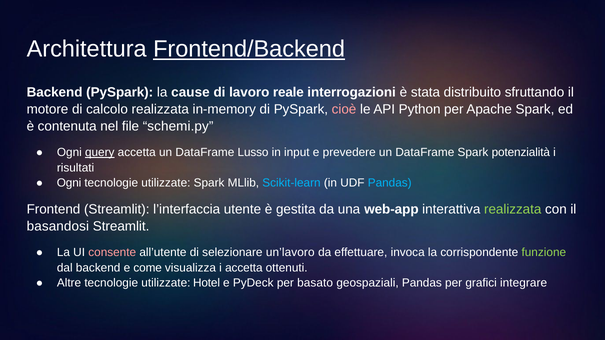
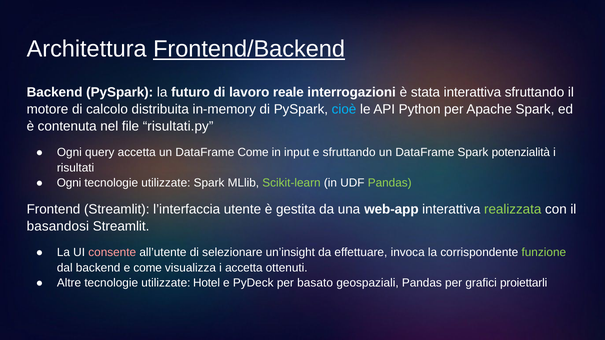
cause: cause -> futuro (191, 92)
stata distribuito: distribuito -> interattiva (472, 92)
calcolo realizzata: realizzata -> distribuita (160, 109)
cioè colour: pink -> light blue (344, 109)
schemi.py: schemi.py -> risultati.py (178, 127)
query underline: present -> none (100, 153)
DataFrame Lusso: Lusso -> Come (253, 153)
e prevedere: prevedere -> sfruttando (349, 153)
Scikit-learn colour: light blue -> light green (291, 183)
Pandas colour: light blue -> light green (390, 183)
un’lavoro: un’lavoro -> un’insight (290, 253)
integrare: integrare -> proiettarli (524, 283)
